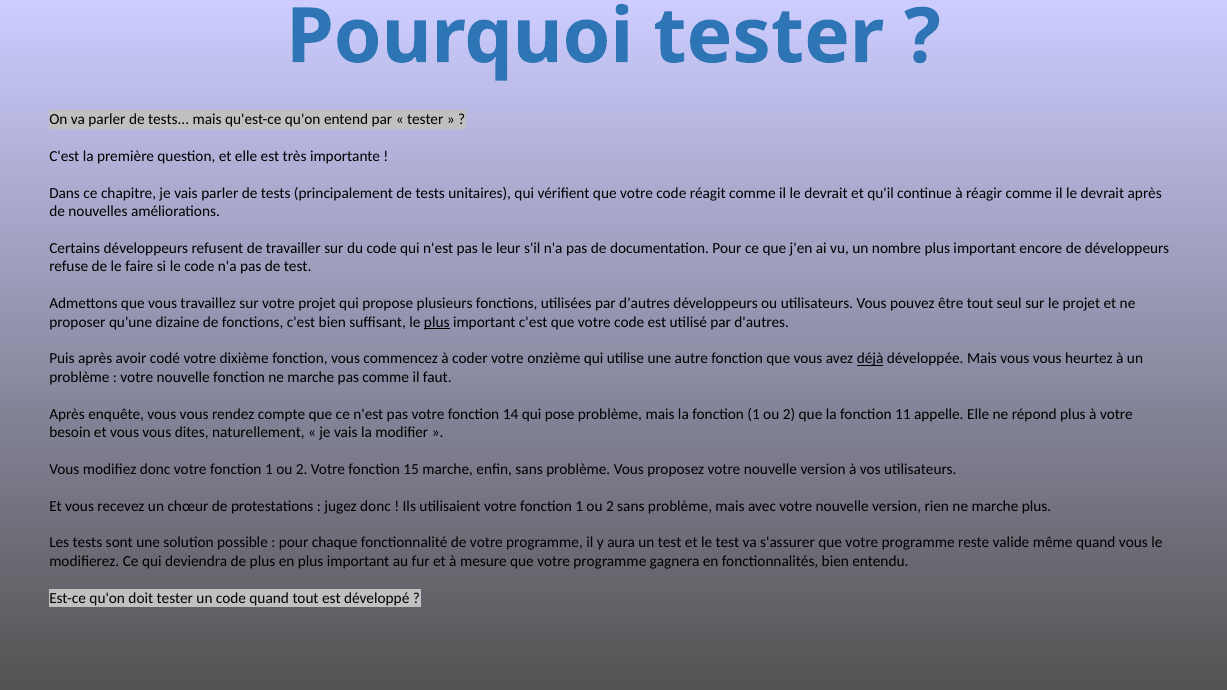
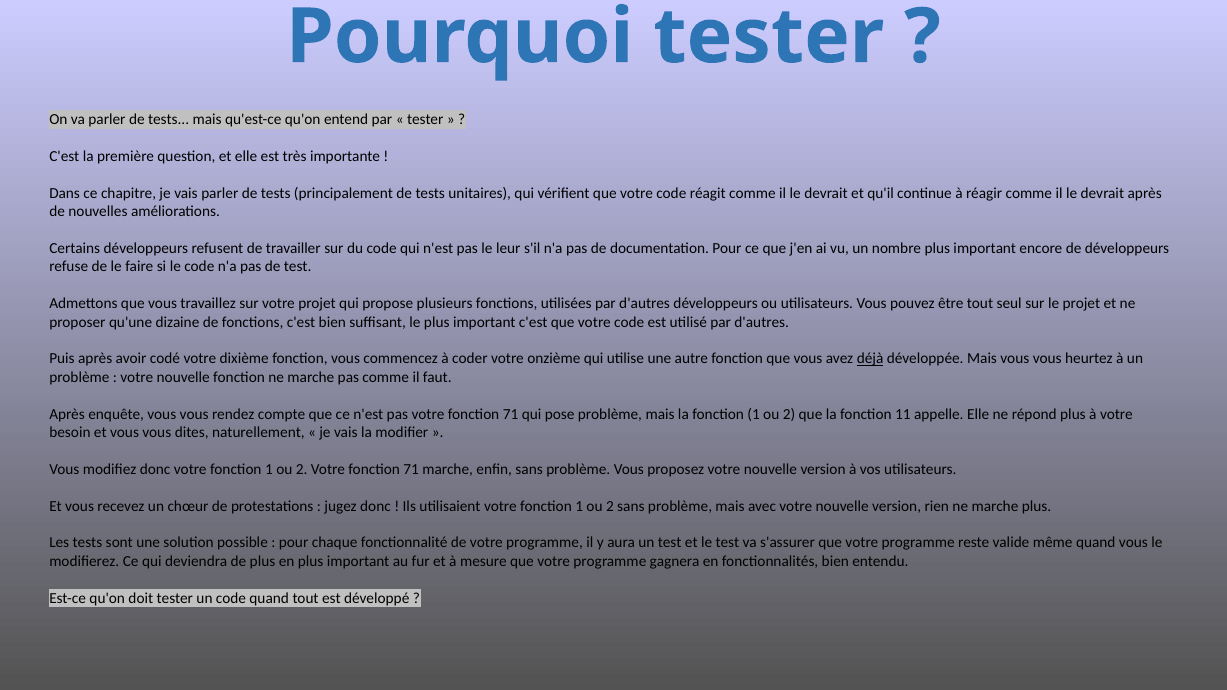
plus underline: present -> none (437, 322)
pas votre fonction 14: 14 -> 71 (511, 414)
2 Votre fonction 15: 15 -> 71 (411, 469)
